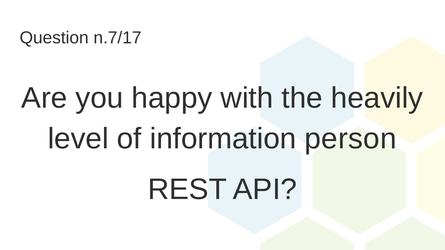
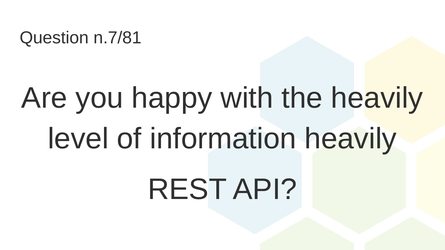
n.7/17: n.7/17 -> n.7/81 (118, 38)
information person: person -> heavily (351, 139)
